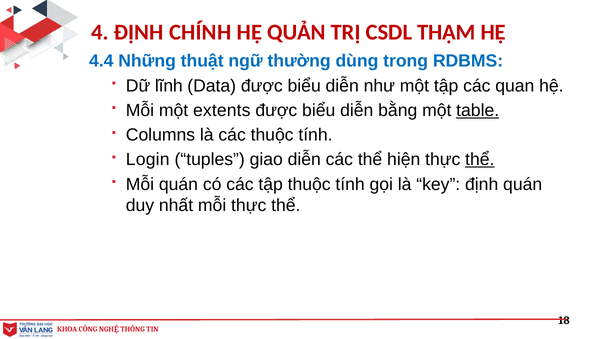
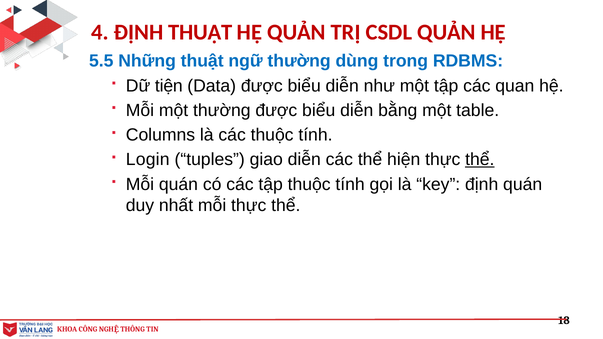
ĐỊNH CHÍNH: CHÍNH -> THUẬT (200, 33)
CSDL THẬM: THẬM -> QUẢN (446, 33)
4.4: 4.4 -> 5.5 (101, 61)
lĩnh: lĩnh -> tiện (169, 86)
một extents: extents -> thường (222, 110)
table underline: present -> none (478, 110)
